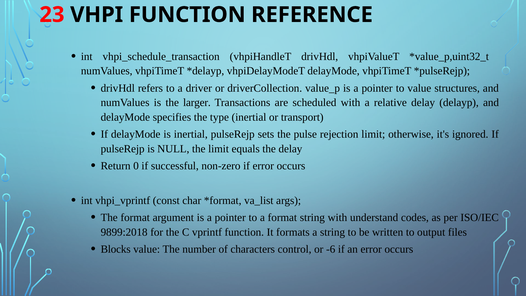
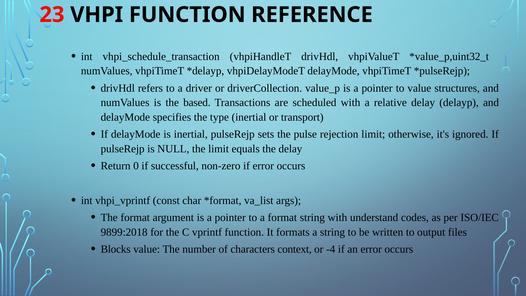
larger: larger -> based (197, 103)
control: control -> context (295, 249)
-6: -6 -> -4 (331, 249)
